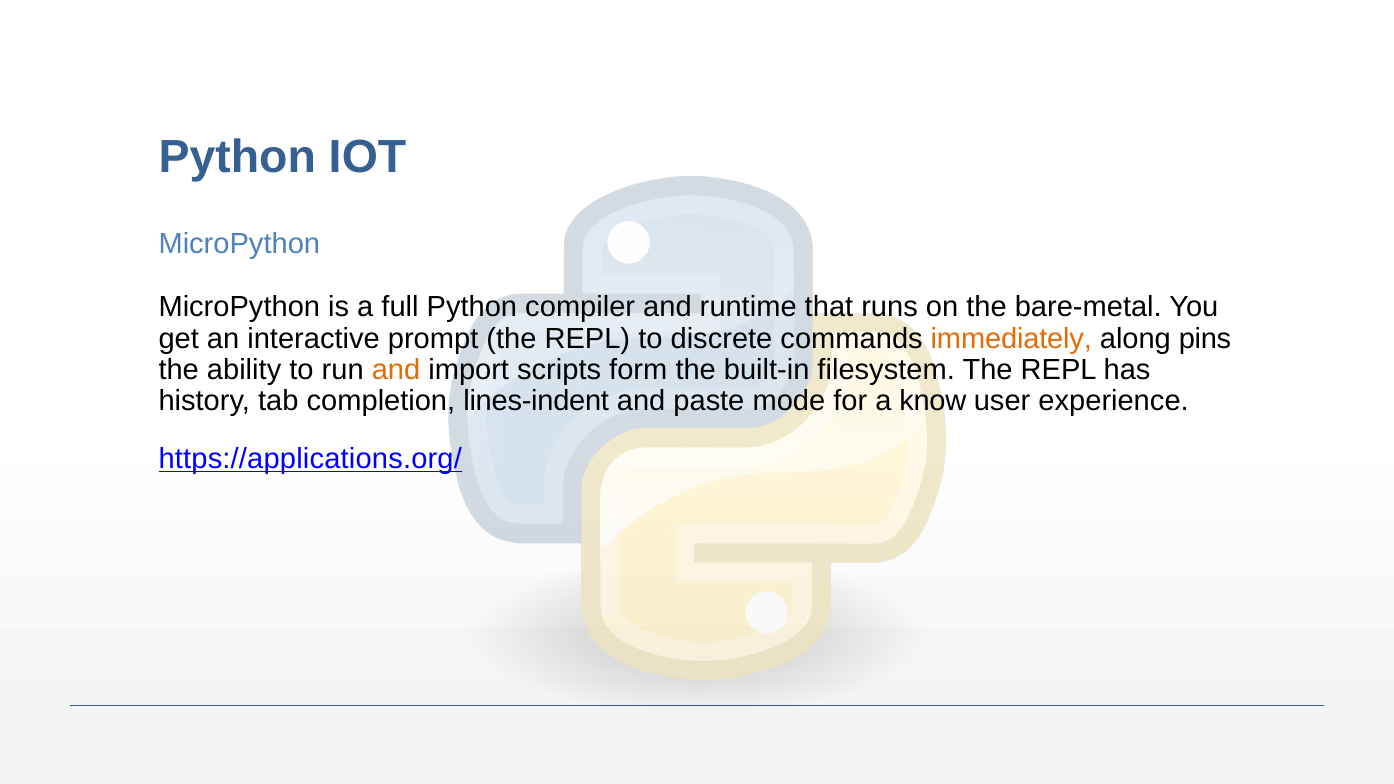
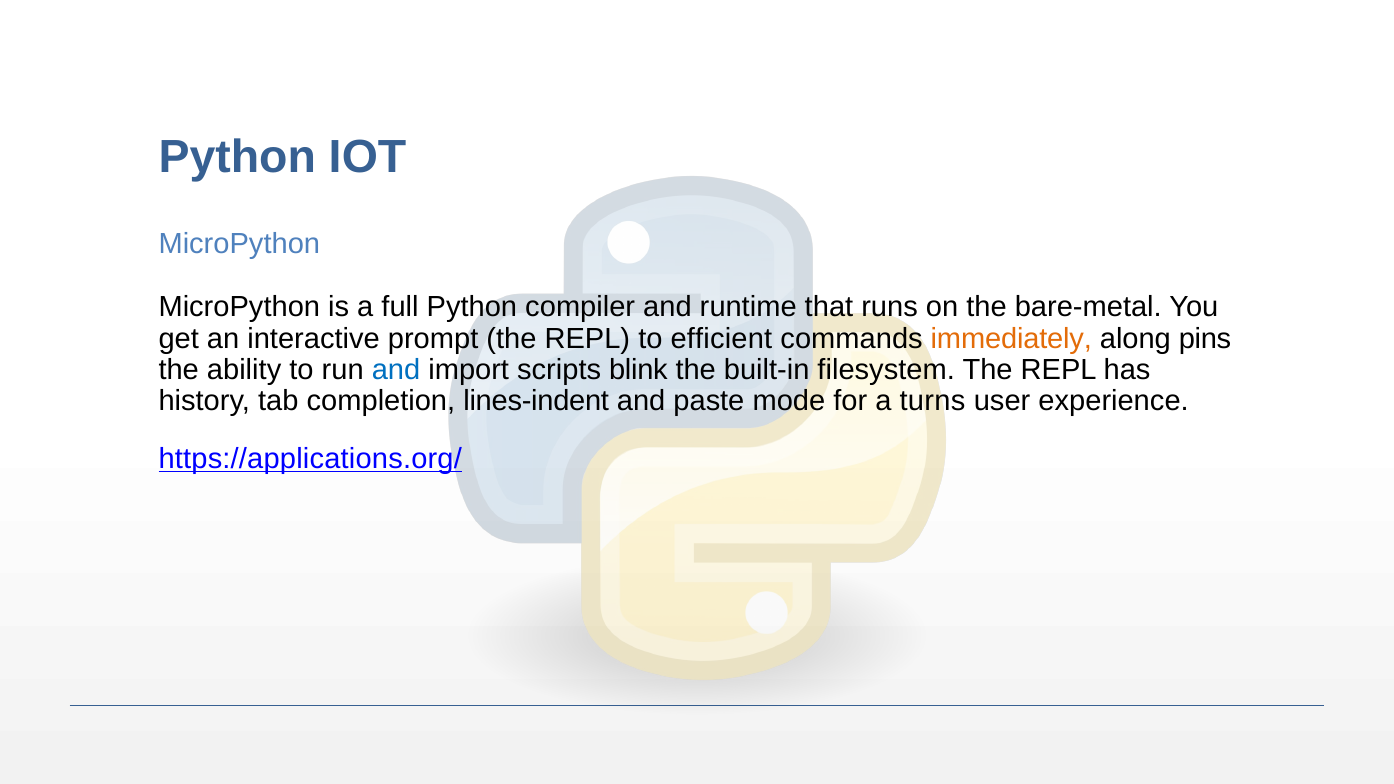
discrete: discrete -> efficient (721, 338)
and colour: orange -> blue (396, 370)
form: form -> blink (638, 370)
know: know -> turns (932, 401)
